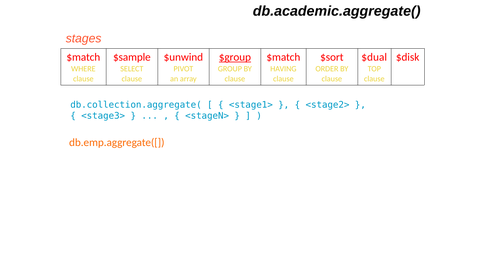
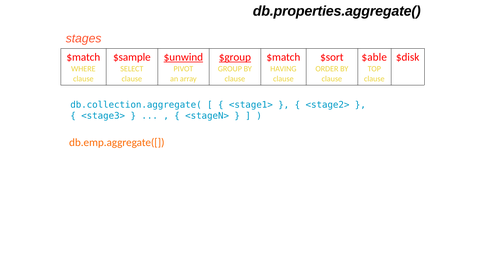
db.academic.aggregate(: db.academic.aggregate( -> db.properties.aggregate( (337, 11)
$unwind underline: none -> present (183, 57)
$dual: $dual -> $able (374, 57)
